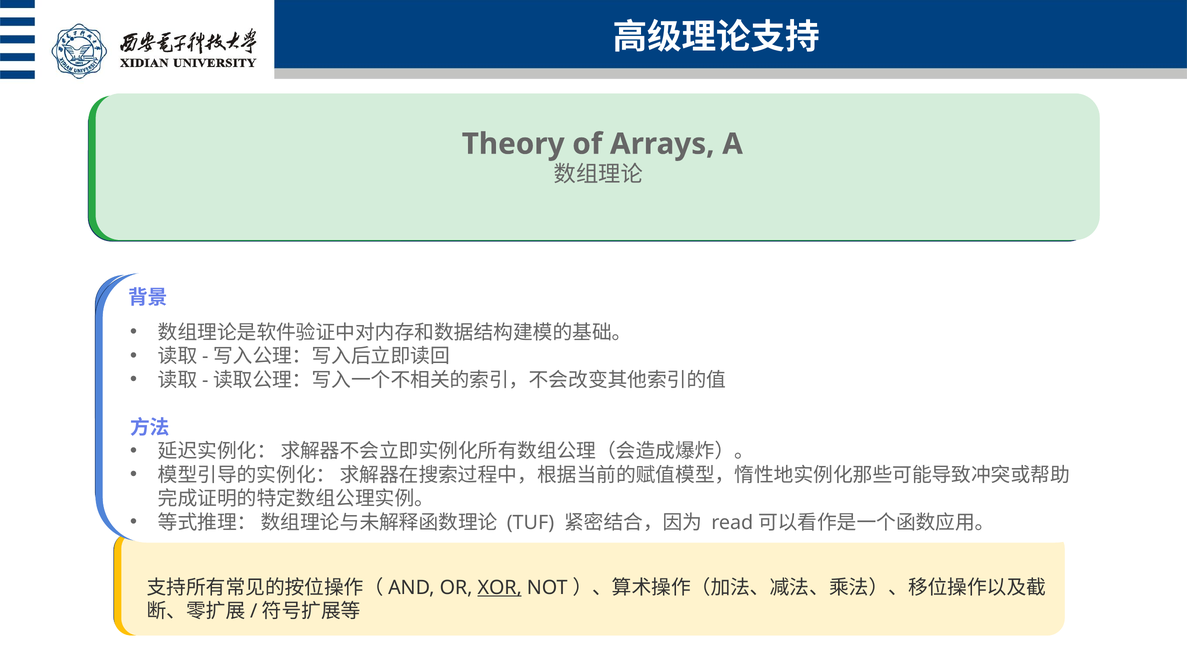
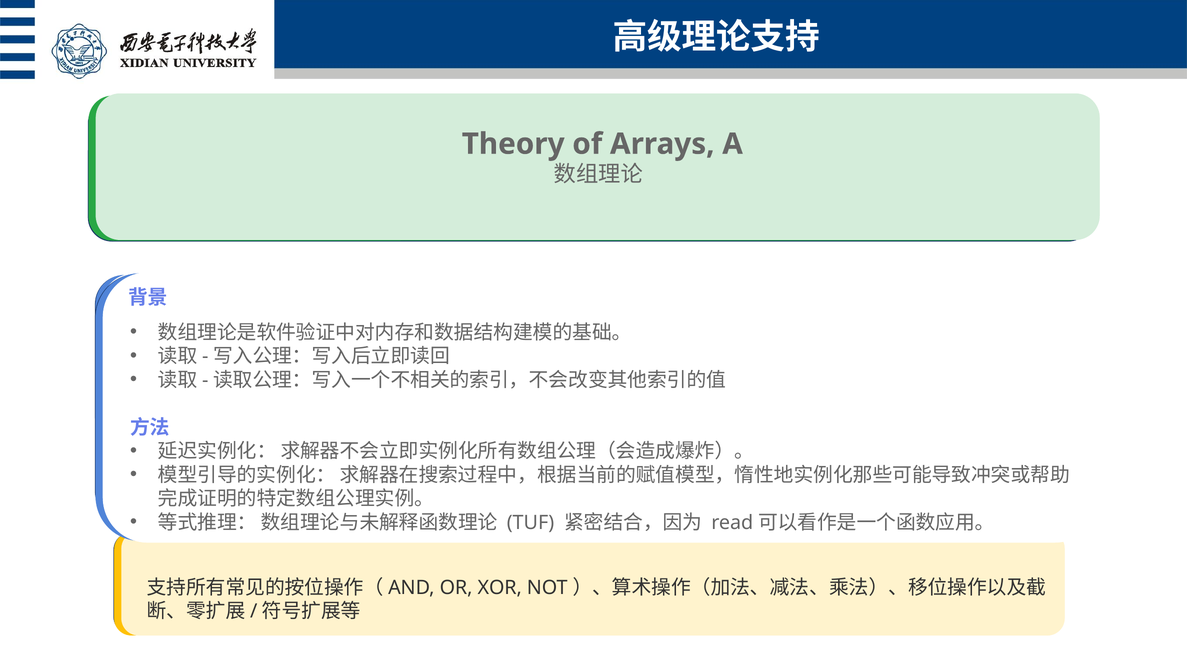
XOR underline: present -> none (500, 587)
